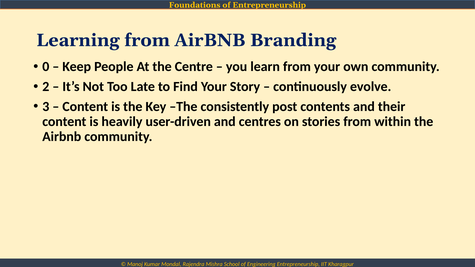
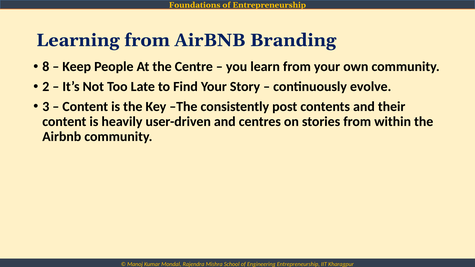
0: 0 -> 8 (46, 67)
